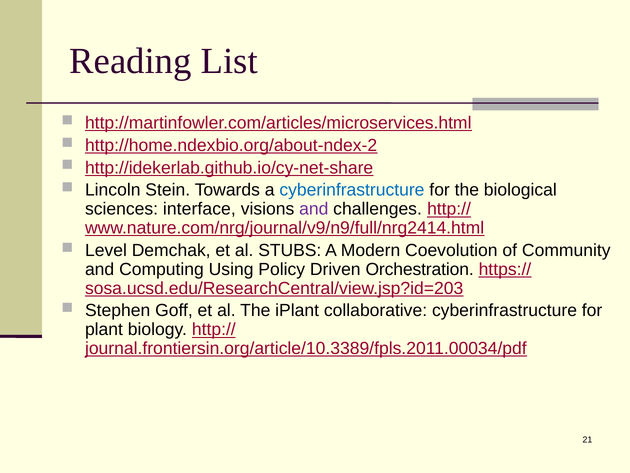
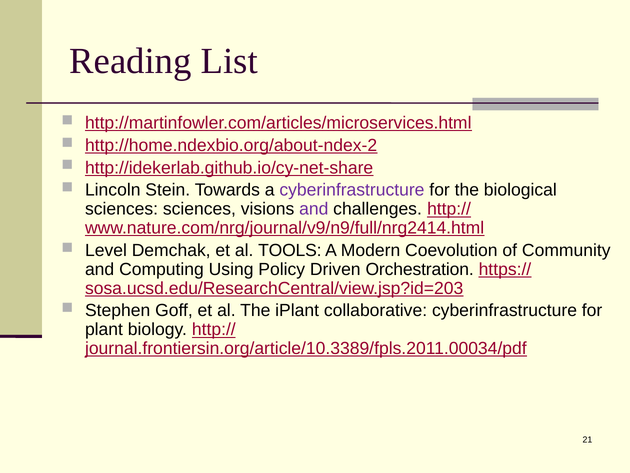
cyberinfrastructure colour: blue -> purple (352, 190)
sciences interface: interface -> sciences (199, 209)
STUBS: STUBS -> TOOLS (290, 250)
